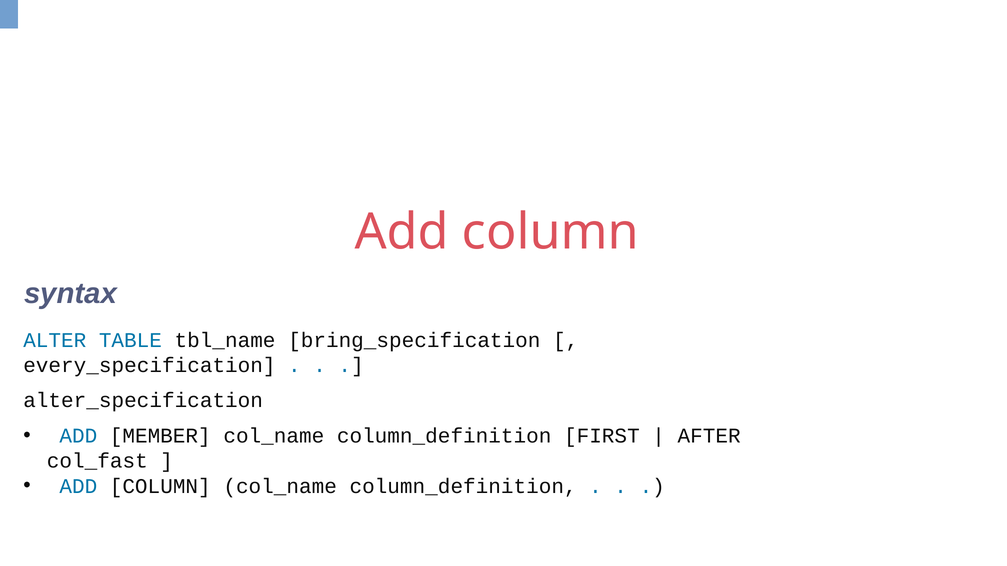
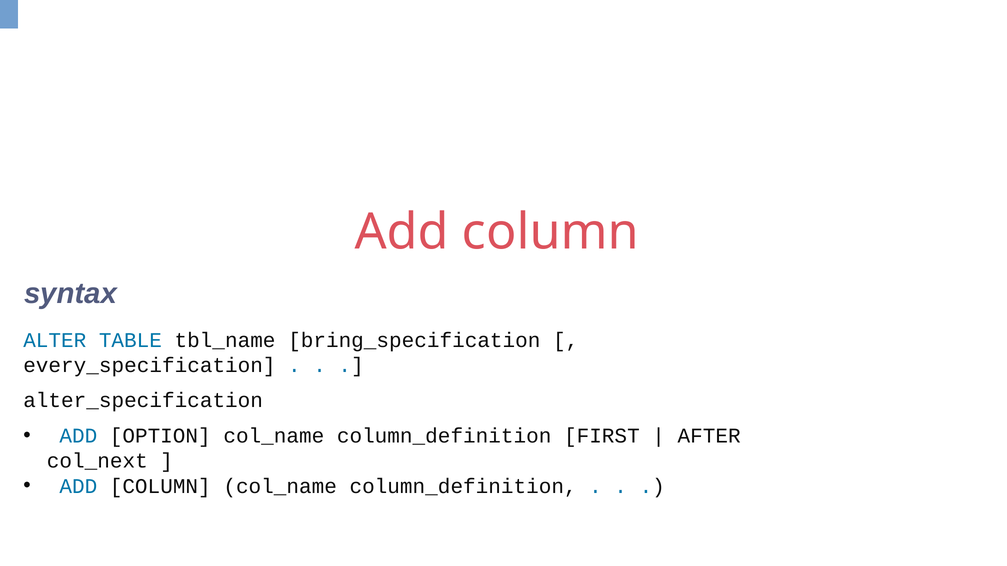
MEMBER: MEMBER -> OPTION (160, 436)
col_fast: col_fast -> col_next (97, 461)
